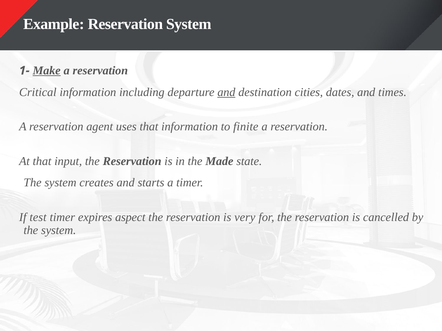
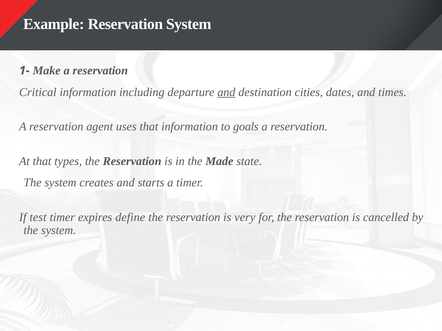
Make underline: present -> none (47, 71)
finite: finite -> goals (246, 127)
input: input -> types (68, 161)
aspect: aspect -> define (130, 218)
